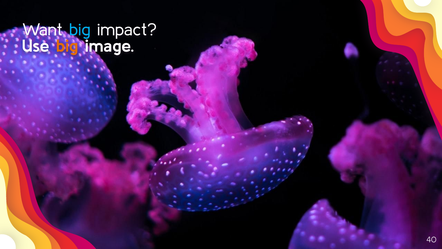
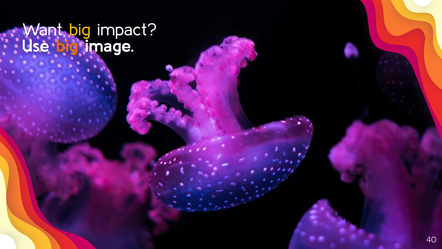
big colour: light blue -> yellow (80, 30)
